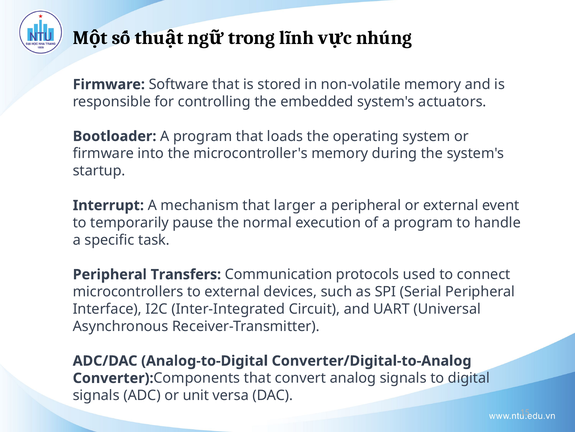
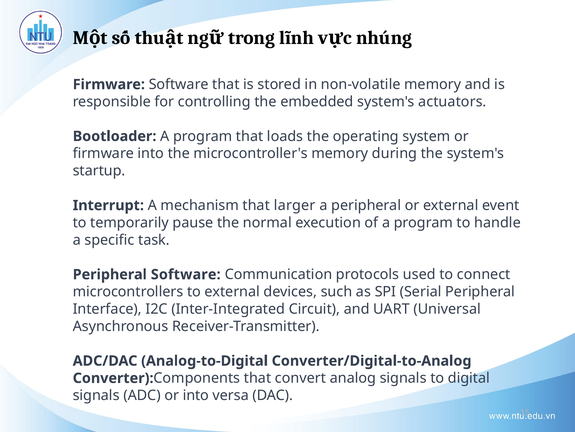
Peripheral Transfers: Transfers -> Software (186, 274)
or unit: unit -> into (196, 395)
